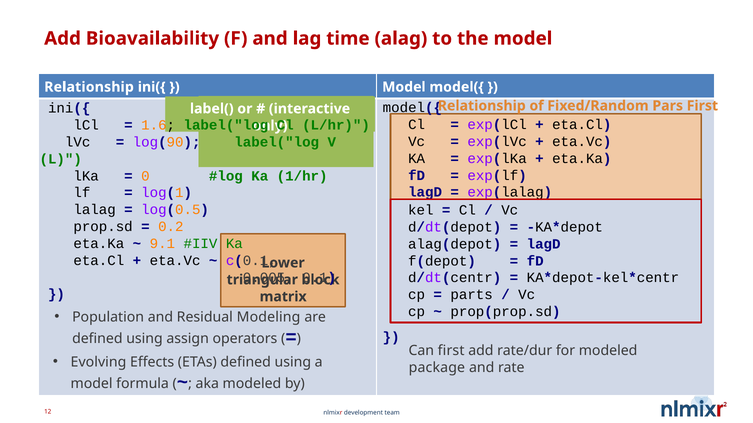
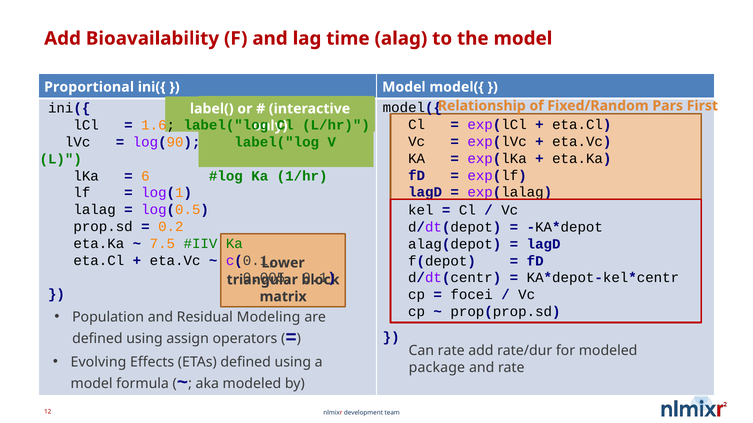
Relationship: Relationship -> Proportional (89, 87)
0: 0 -> 6 (145, 176)
9.1: 9.1 -> 7.5 (162, 244)
parts: parts -> focei (472, 295)
Can first: first -> rate (451, 351)
